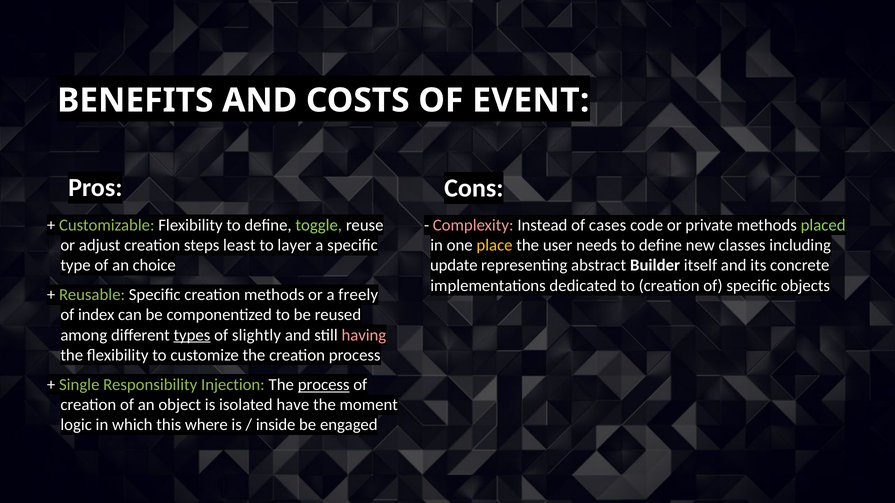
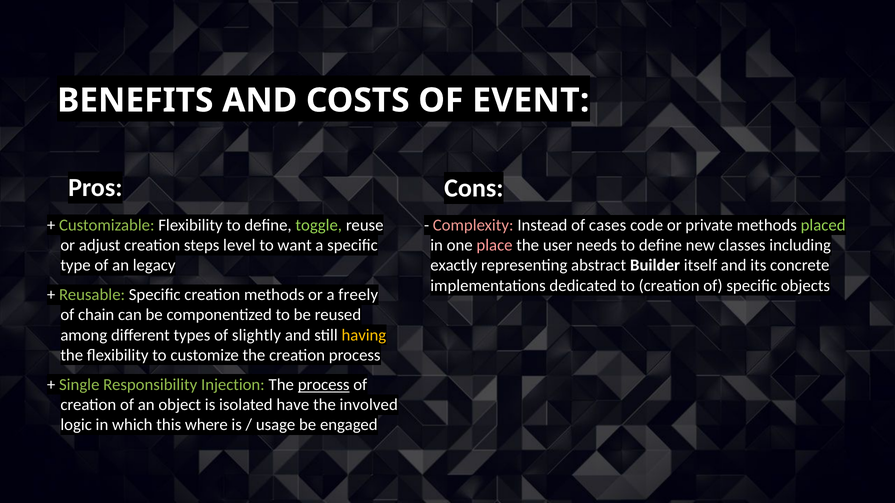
least: least -> level (239, 245)
layer: layer -> want (295, 245)
place colour: yellow -> pink (495, 246)
choice: choice -> legacy (154, 266)
update: update -> exactly (454, 266)
index: index -> chain (96, 315)
types underline: present -> none (192, 335)
having colour: pink -> yellow (364, 335)
moment: moment -> involved (369, 405)
inside: inside -> usage (276, 425)
